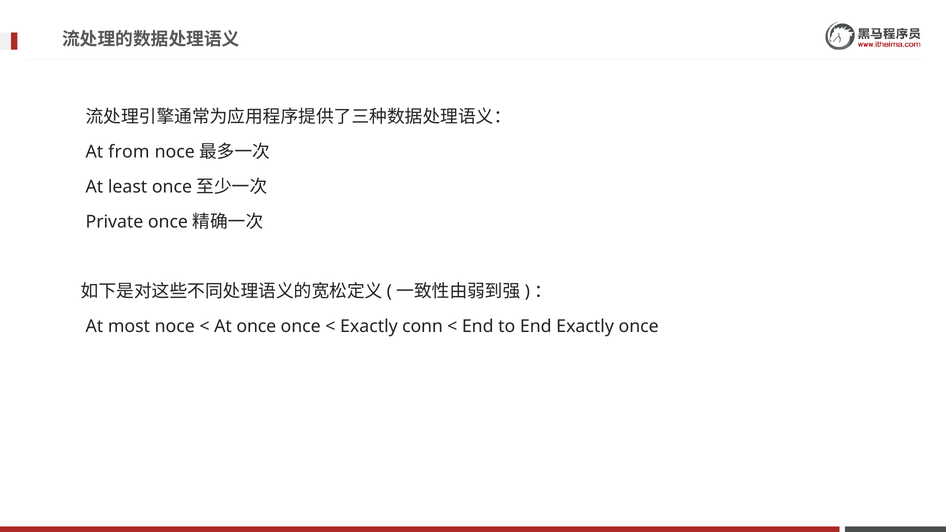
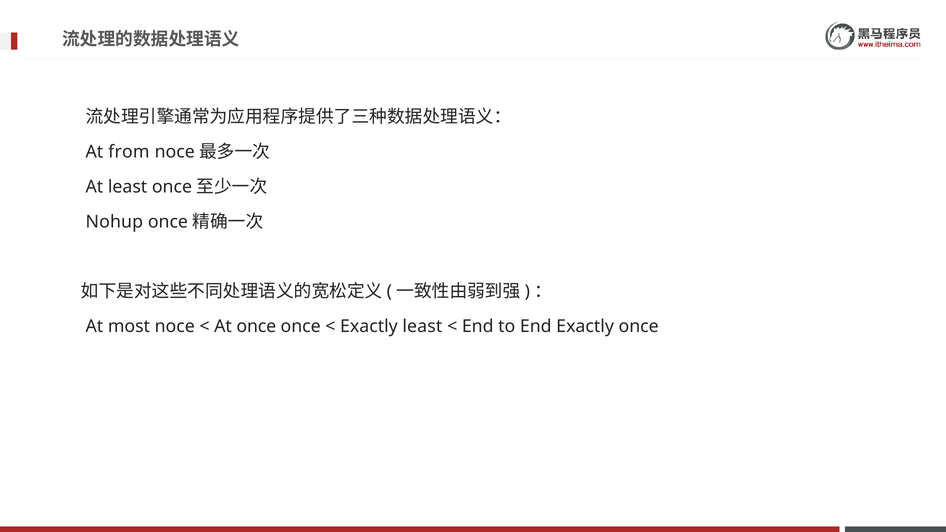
Private: Private -> Nohup (114, 222)
Exactly conn: conn -> least (422, 326)
